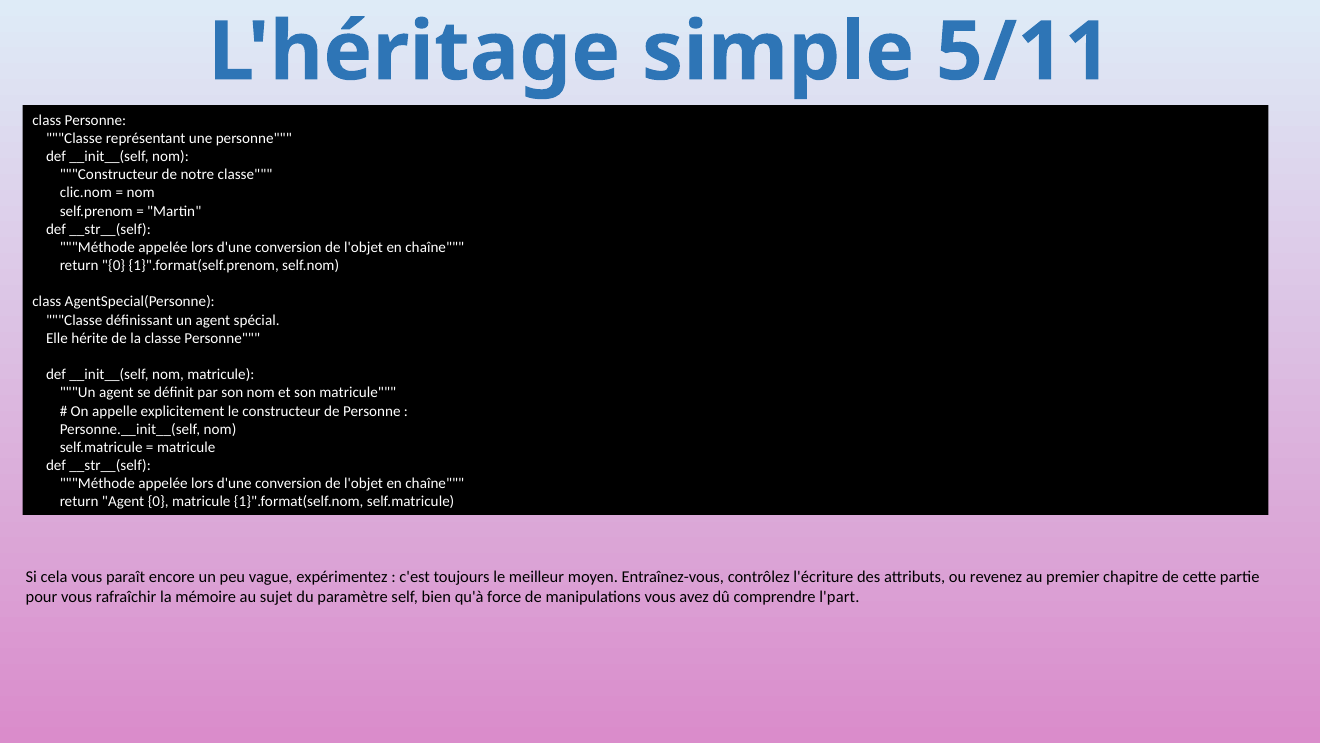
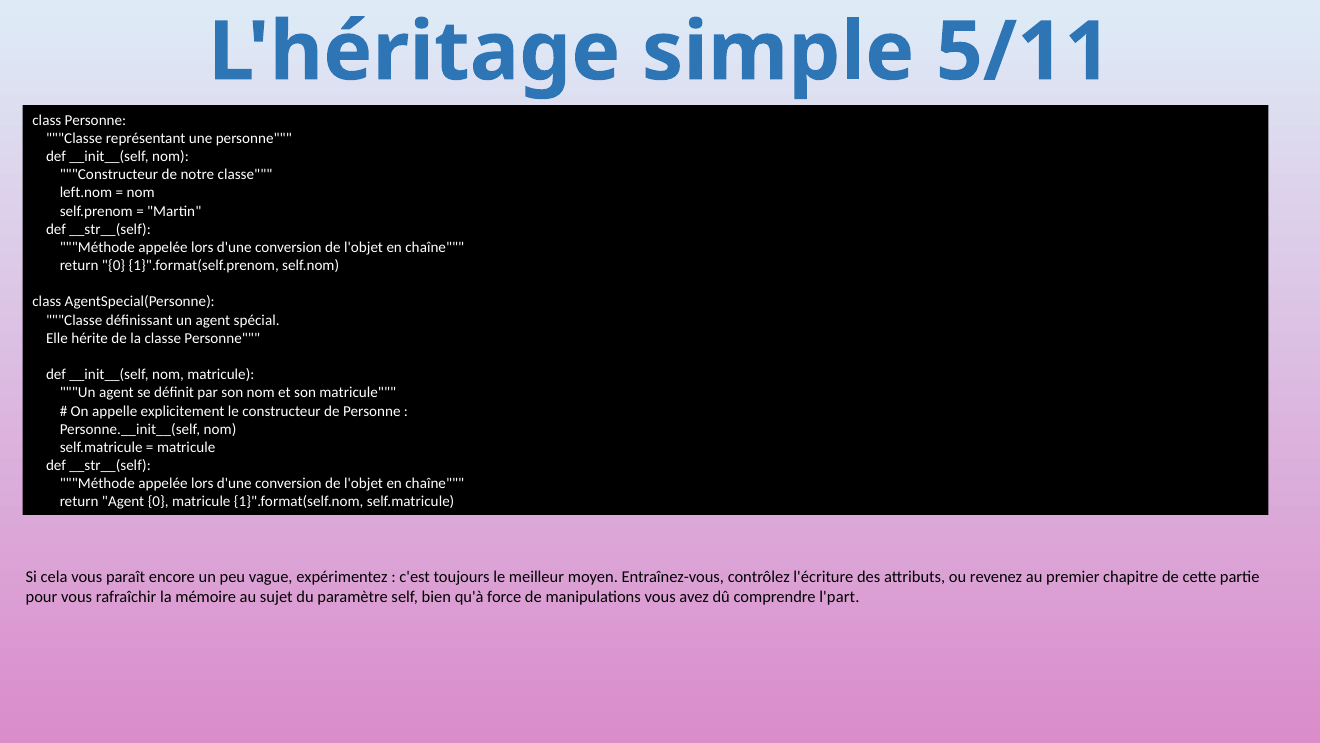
clic.nom: clic.nom -> left.nom (86, 193)
